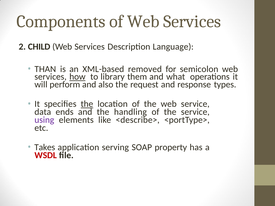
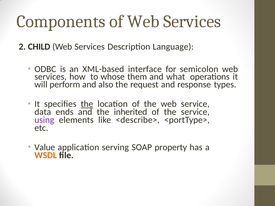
THAN: THAN -> ODBC (45, 69)
removed: removed -> interface (145, 69)
how underline: present -> none (77, 77)
library: library -> whose (113, 77)
handling: handling -> inherited (131, 112)
Takes: Takes -> Value (45, 147)
WSDL colour: red -> orange (46, 155)
